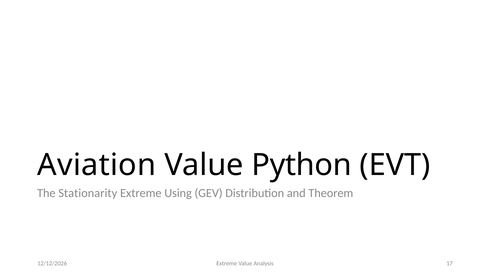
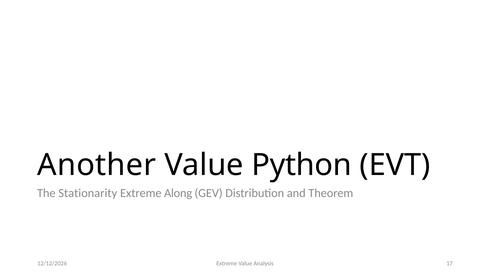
Aviation: Aviation -> Another (97, 165)
Using: Using -> Along (178, 193)
